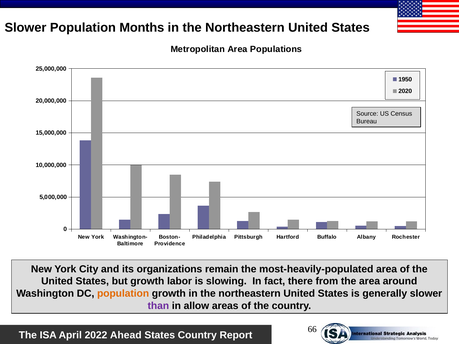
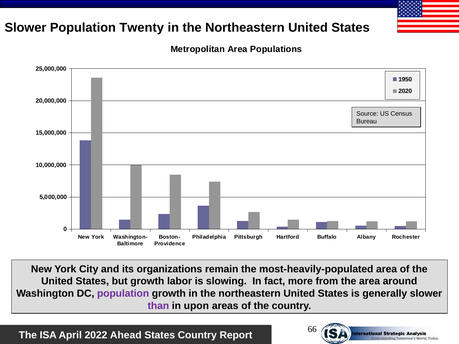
Months: Months -> Twenty (142, 28)
there: there -> more (300, 281)
population colour: orange -> purple (123, 294)
allow: allow -> upon (196, 306)
